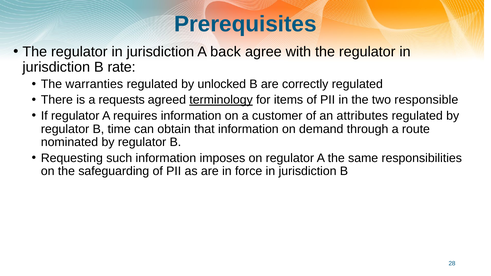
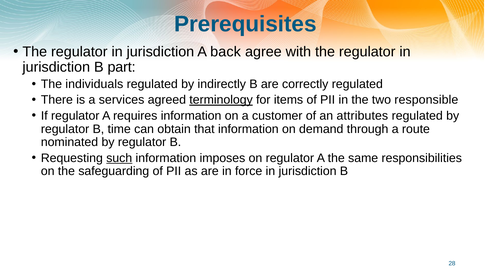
rate: rate -> part (122, 67)
warranties: warranties -> individuals (94, 84)
unlocked: unlocked -> indirectly (222, 84)
requests: requests -> services (122, 100)
such underline: none -> present (119, 158)
